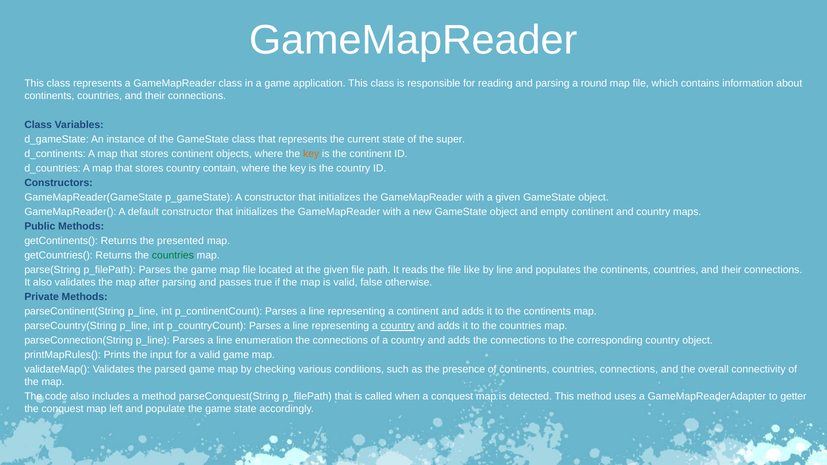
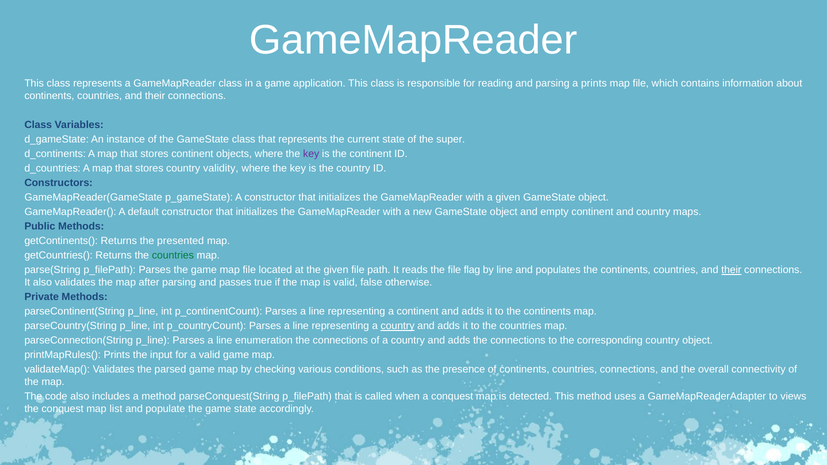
a round: round -> prints (594, 83)
key colour: orange -> purple (311, 154)
contain: contain -> validity (221, 169)
like: like -> flag (472, 270)
their underline: none -> present (731, 270)
getter: getter -> views (793, 397)
left: left -> list (116, 409)
